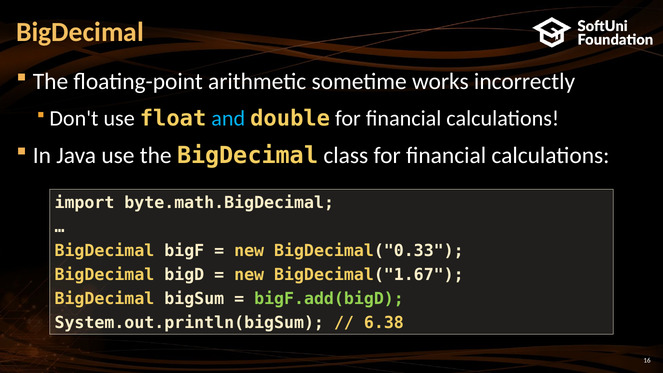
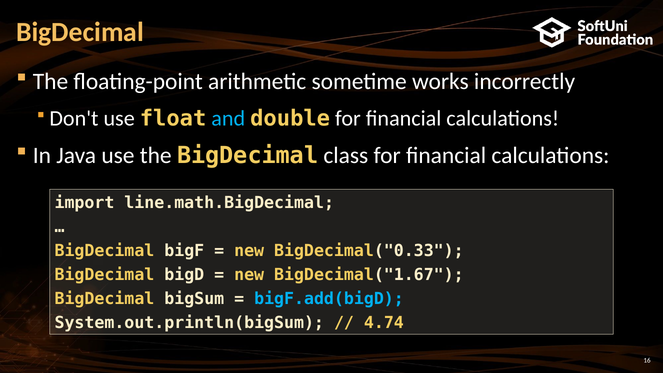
byte.math.BigDecimal: byte.math.BigDecimal -> line.math.BigDecimal (229, 203)
bigF.add(bigD colour: light green -> light blue (329, 299)
6.38: 6.38 -> 4.74 (384, 323)
